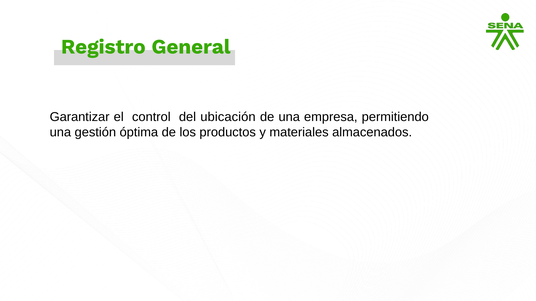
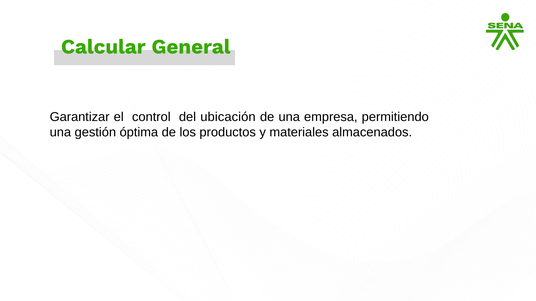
Registro: Registro -> Calcular (103, 47)
